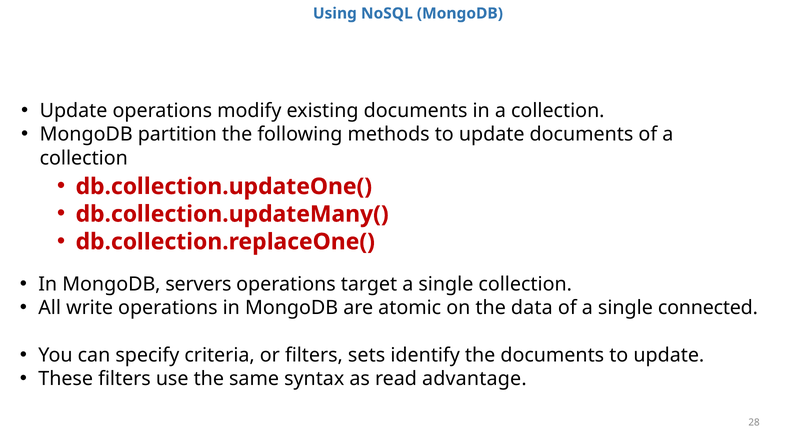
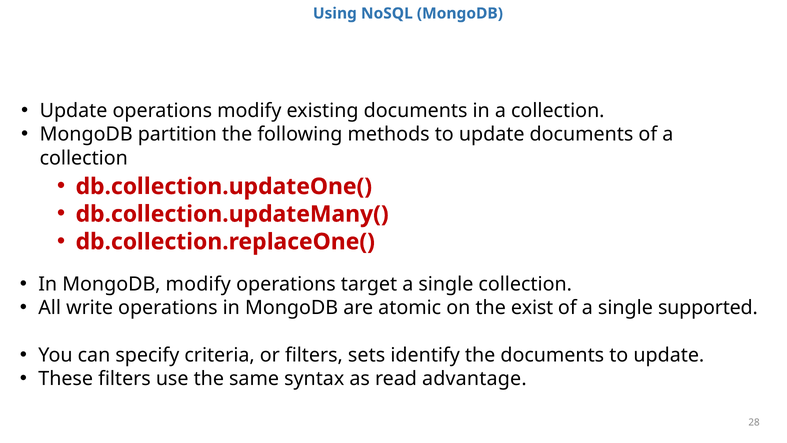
MongoDB servers: servers -> modify (198, 284)
data: data -> exist (532, 308)
connected: connected -> supported (708, 308)
